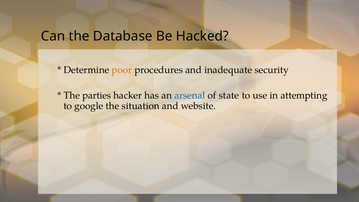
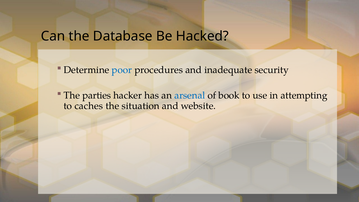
poor colour: orange -> blue (122, 70)
state: state -> book (229, 95)
google: google -> caches (89, 106)
